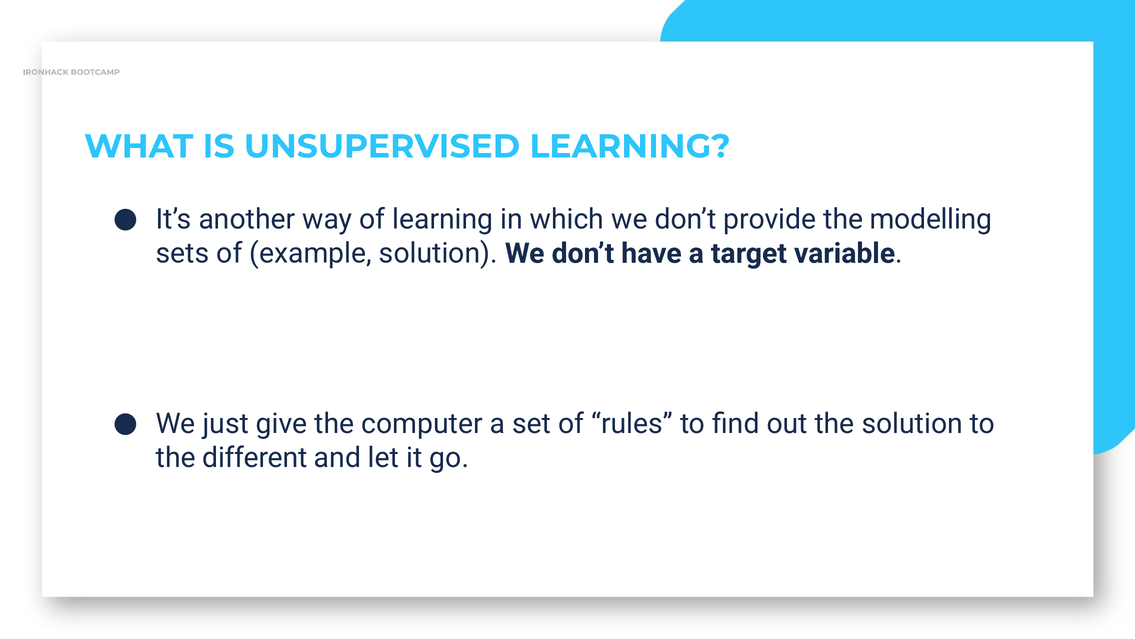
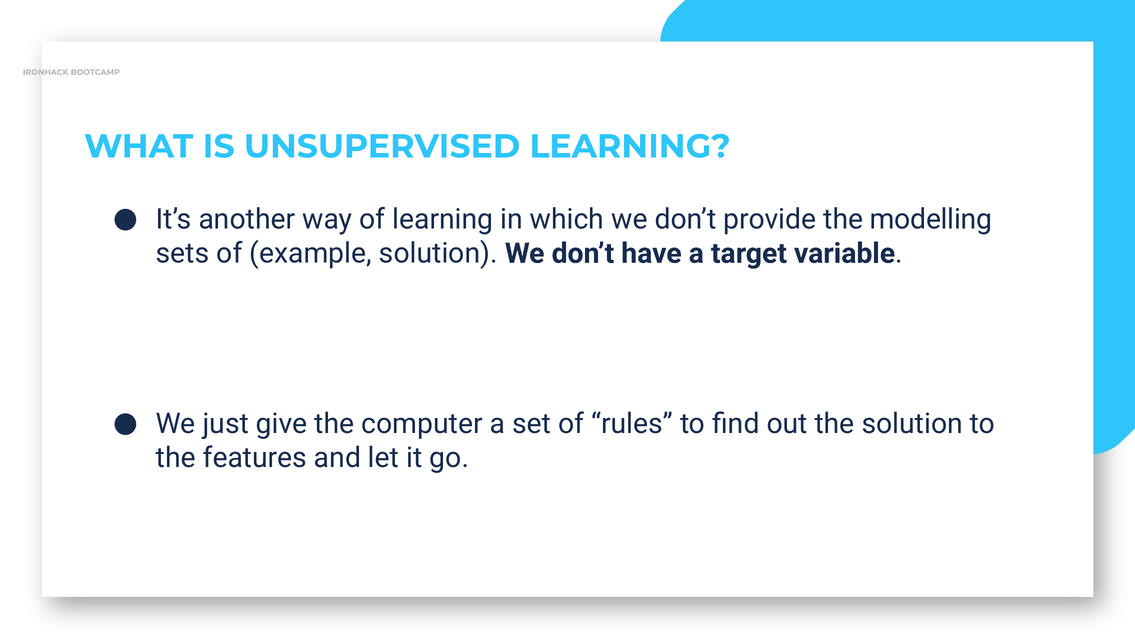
different: different -> features (255, 458)
